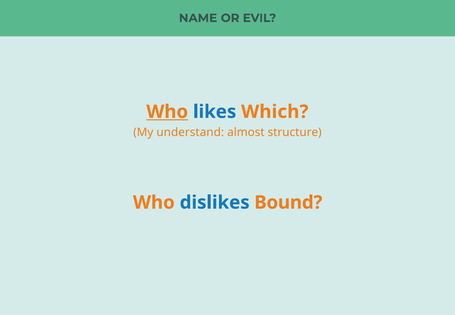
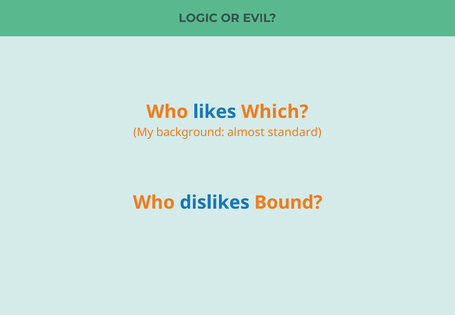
NAME: NAME -> LOGIC (198, 18)
Who underline: present -> none (167, 112)
understand: understand -> background (190, 132)
structure: structure -> standard (295, 132)
